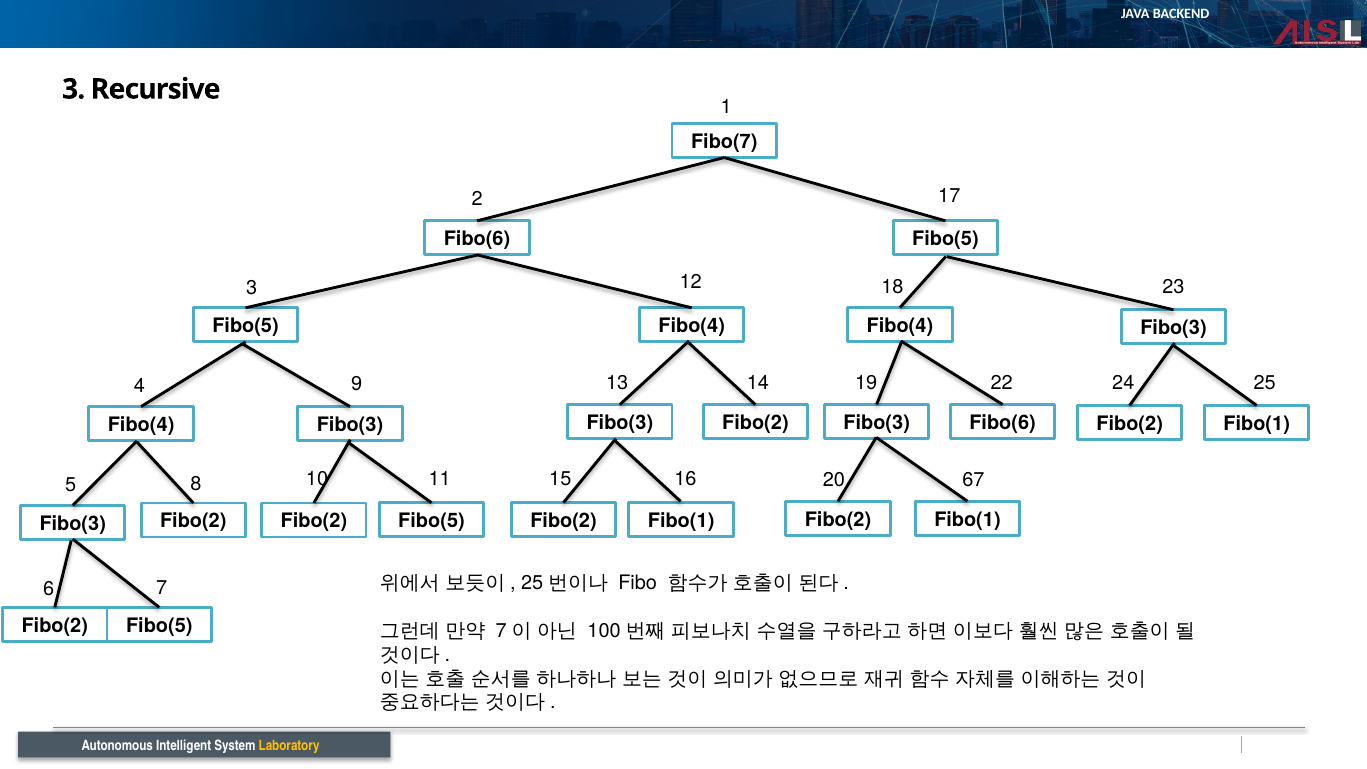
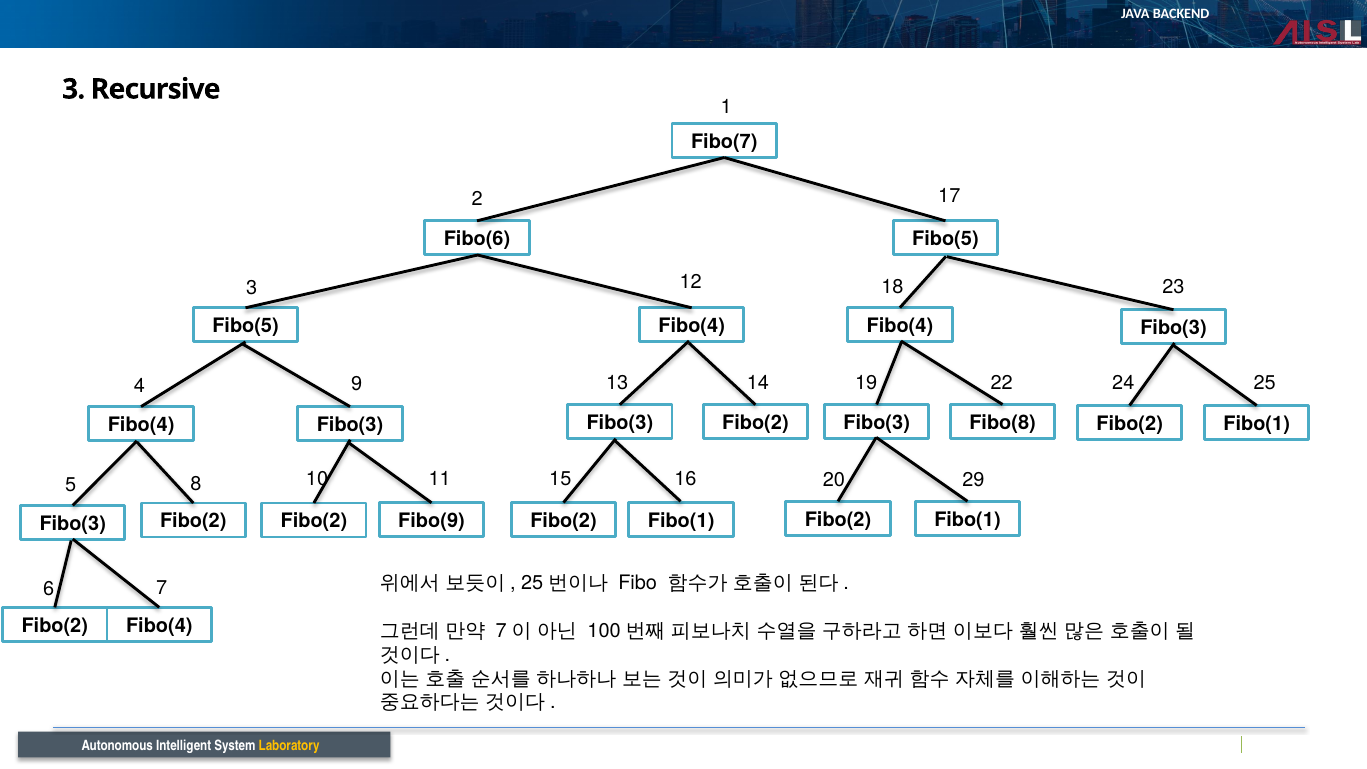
Fibo(6: Fibo(6 -> Fibo(8 (1003, 423)
67: 67 -> 29 (973, 480)
Fibo(5: Fibo(5 -> Fibo(9 (431, 521)
Fibo(5: Fibo(5 -> Fibo(4 (159, 626)
